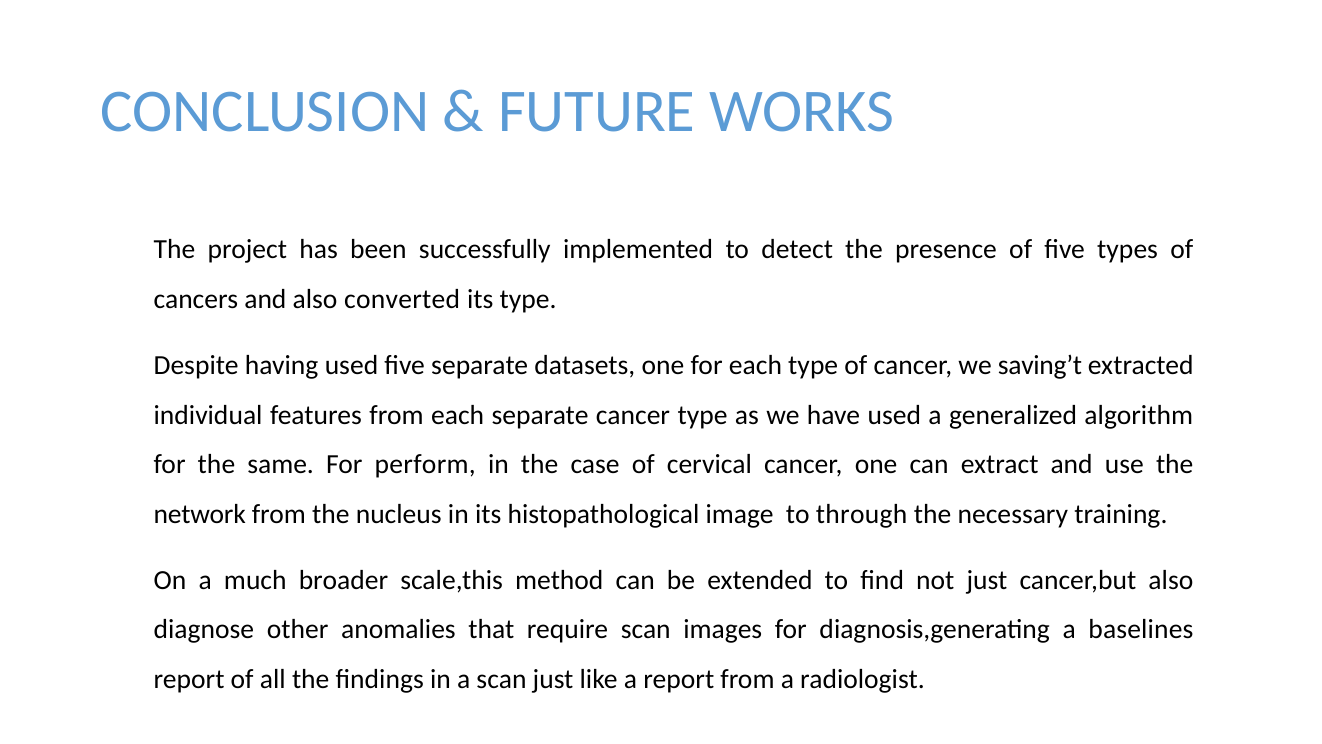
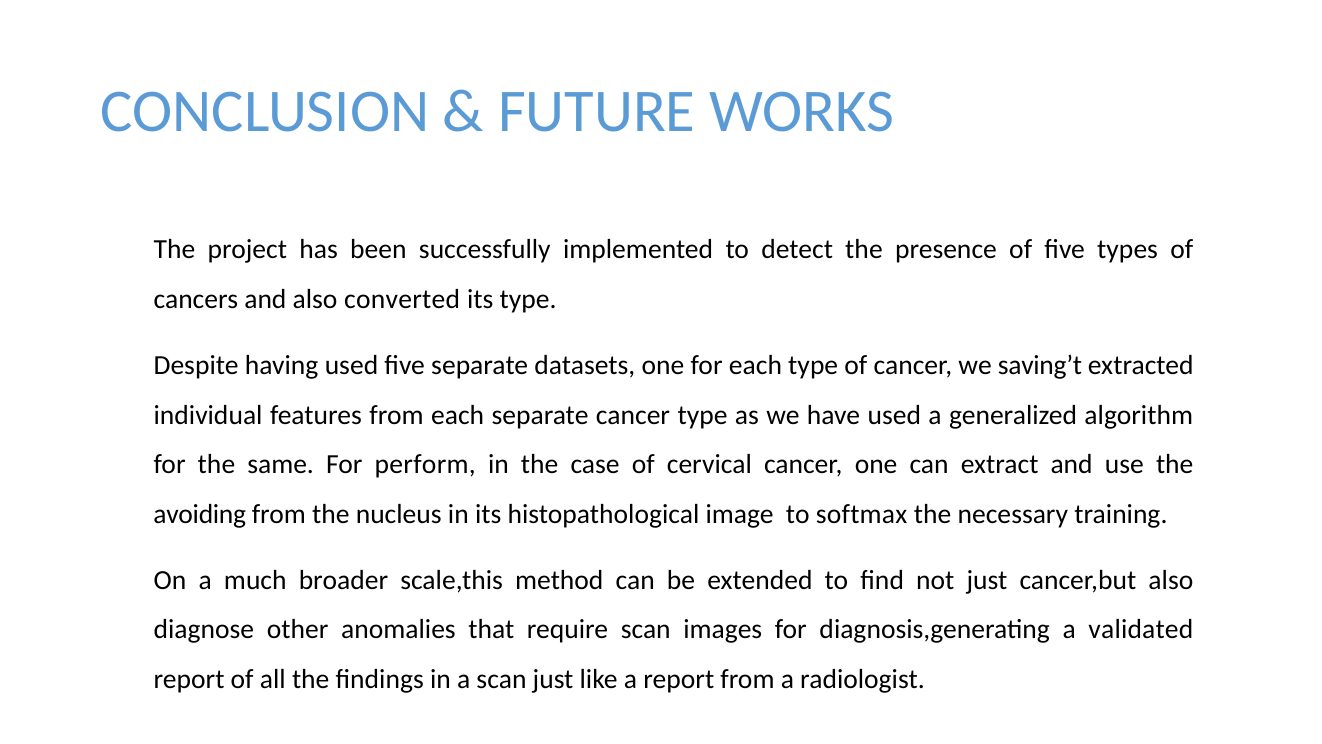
network: network -> avoiding (200, 514)
through: through -> softmax (862, 514)
baselines: baselines -> validated (1141, 630)
